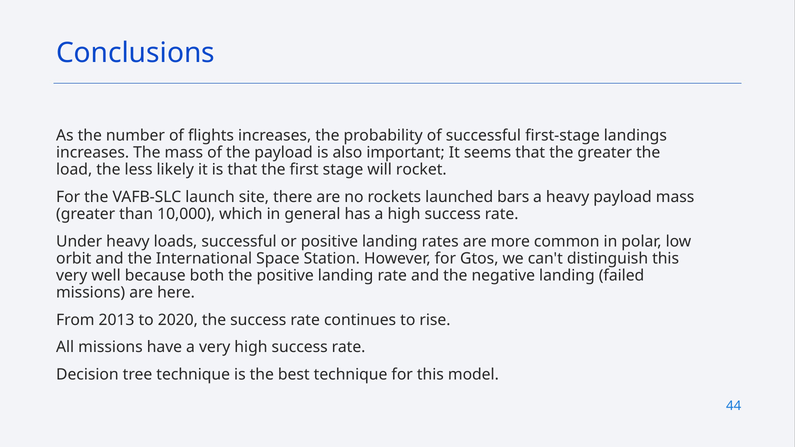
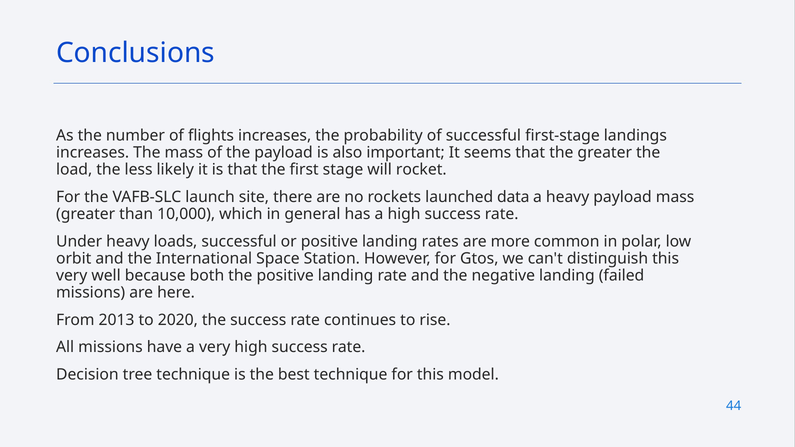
bars: bars -> data (513, 197)
